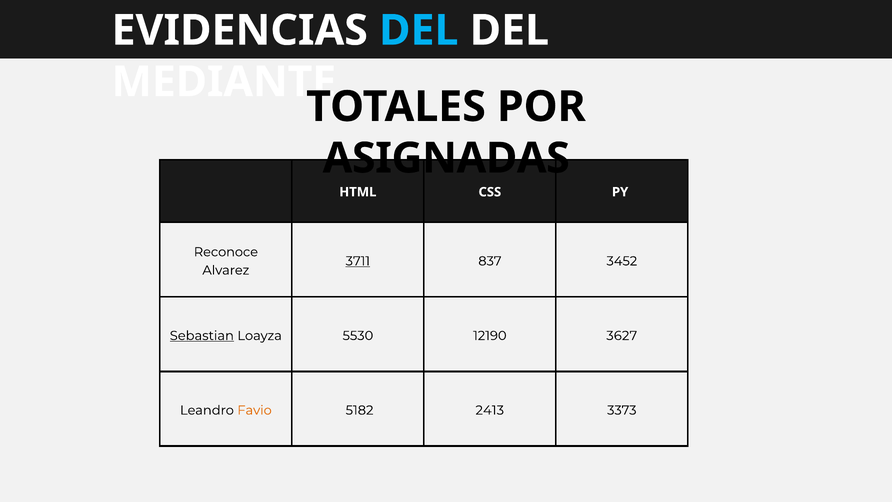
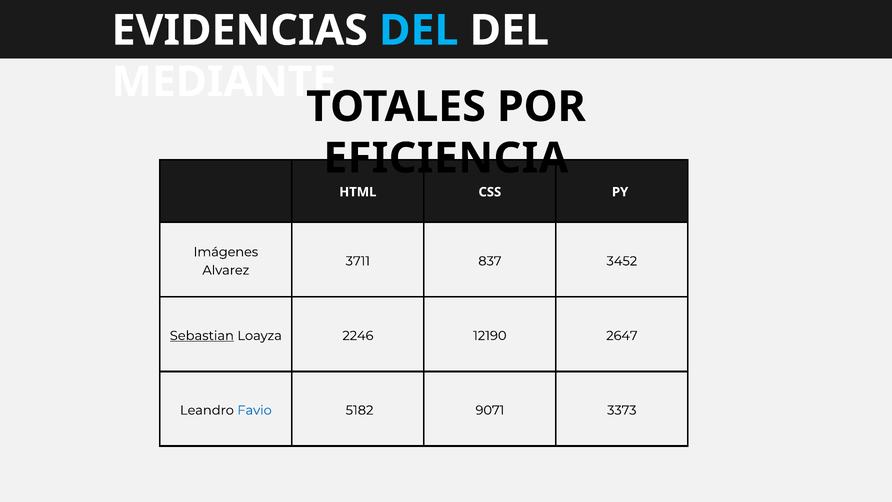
ASIGNADAS: ASIGNADAS -> EFICIENCIA (446, 158)
Reconoce: Reconoce -> Imágenes (226, 252)
3711 underline: present -> none (358, 261)
5530: 5530 -> 2246 (358, 336)
3627: 3627 -> 2647 (622, 336)
Favio colour: orange -> blue (255, 410)
2413: 2413 -> 9071 (490, 410)
